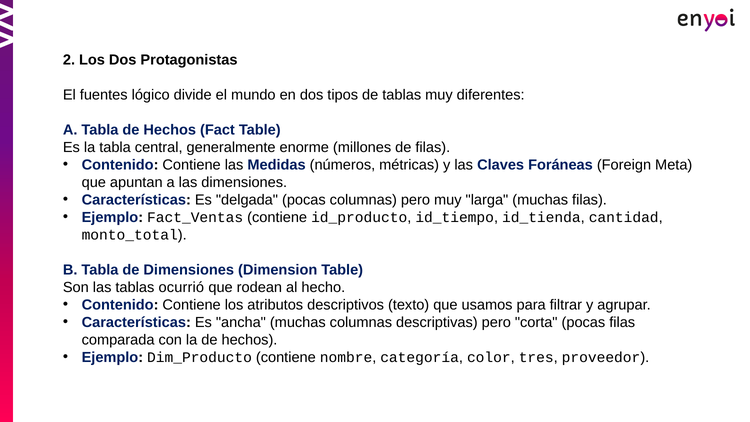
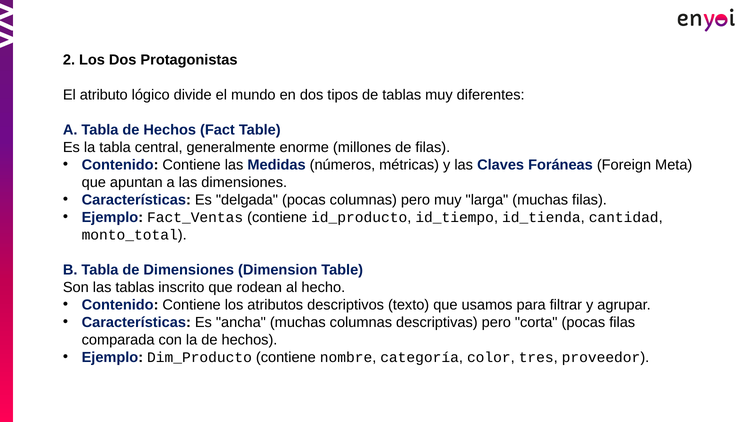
fuentes: fuentes -> atributo (104, 95)
ocurrió: ocurrió -> inscrito (181, 287)
